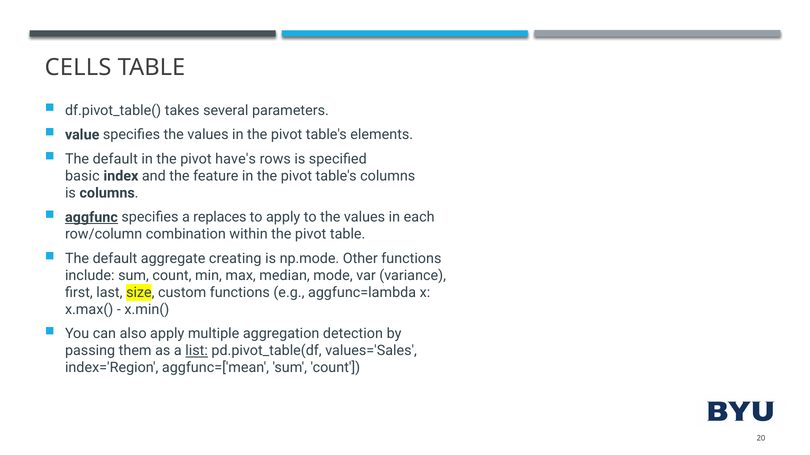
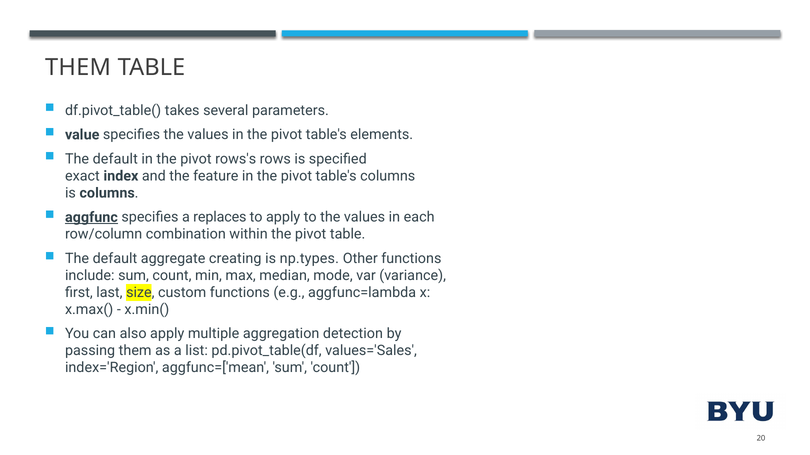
CELLS: CELLS -> THEM (78, 68)
have's: have's -> rows's (236, 159)
basic: basic -> exact (82, 176)
np.mode: np.mode -> np.types (309, 259)
list underline: present -> none (197, 351)
